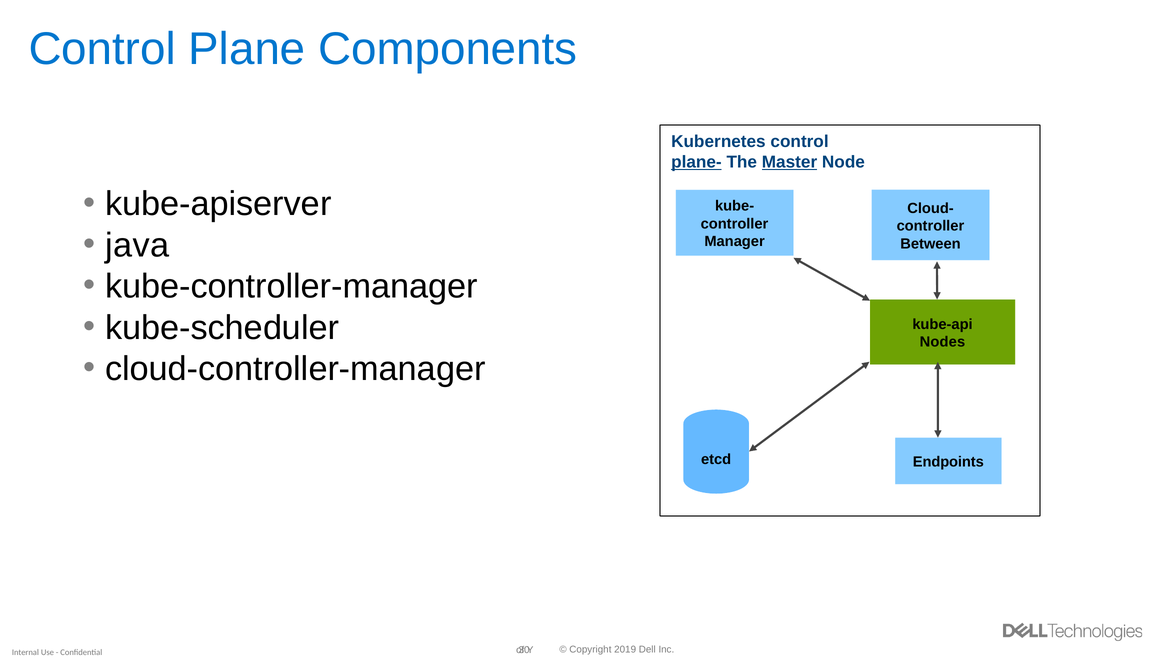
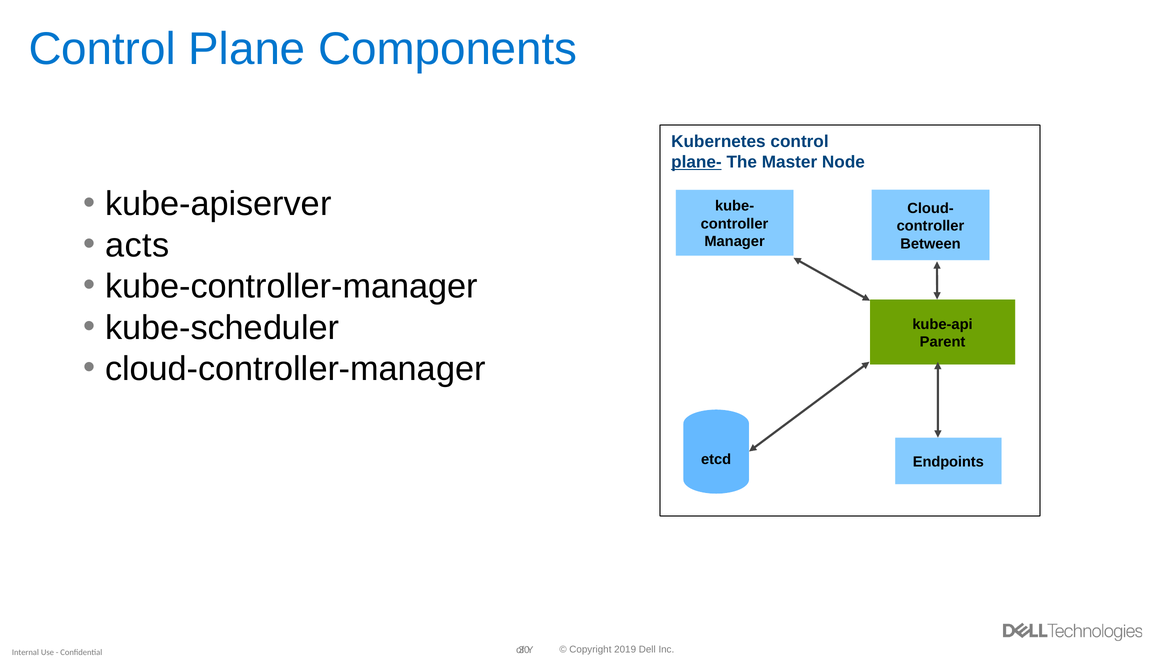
Master underline: present -> none (789, 162)
java: java -> acts (137, 245)
Nodes: Nodes -> Parent (943, 342)
